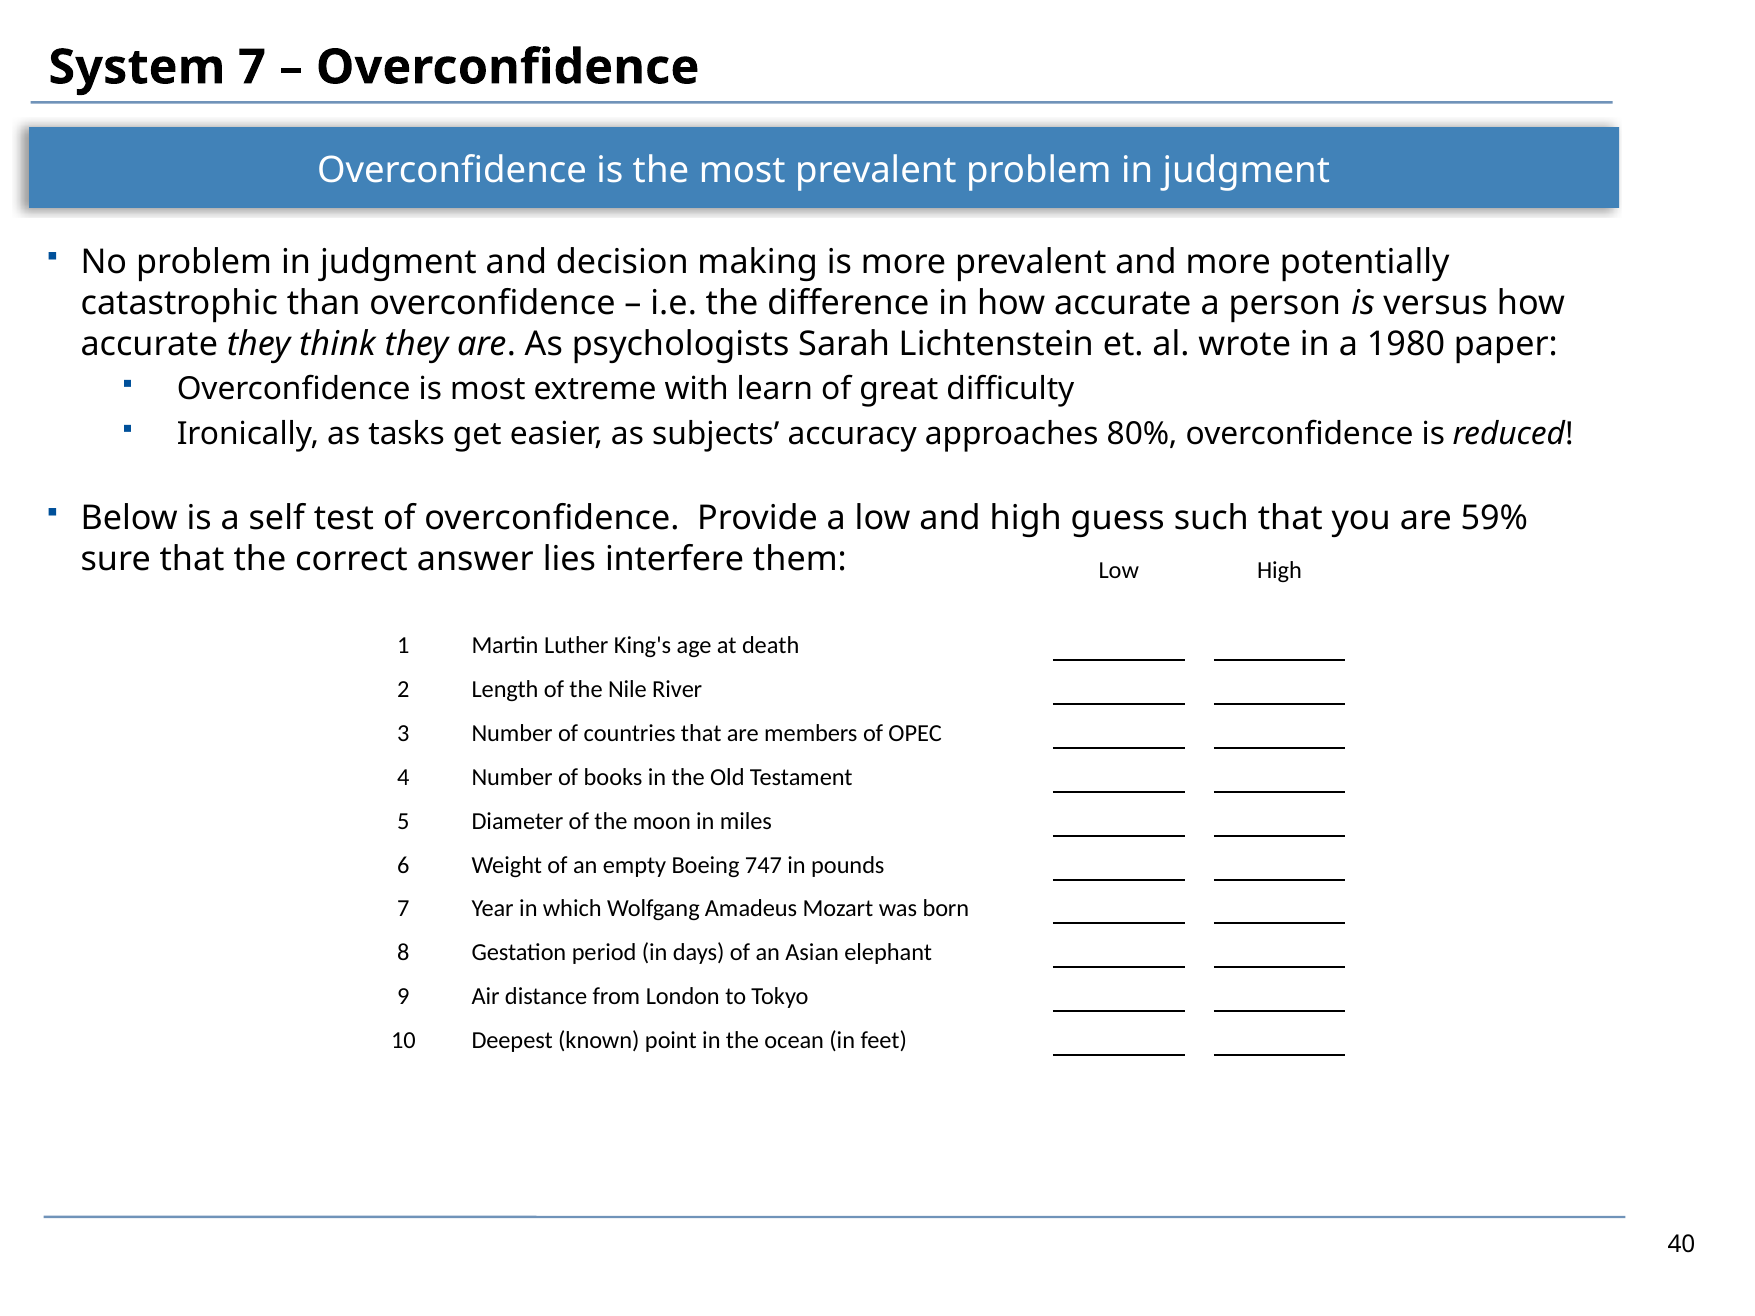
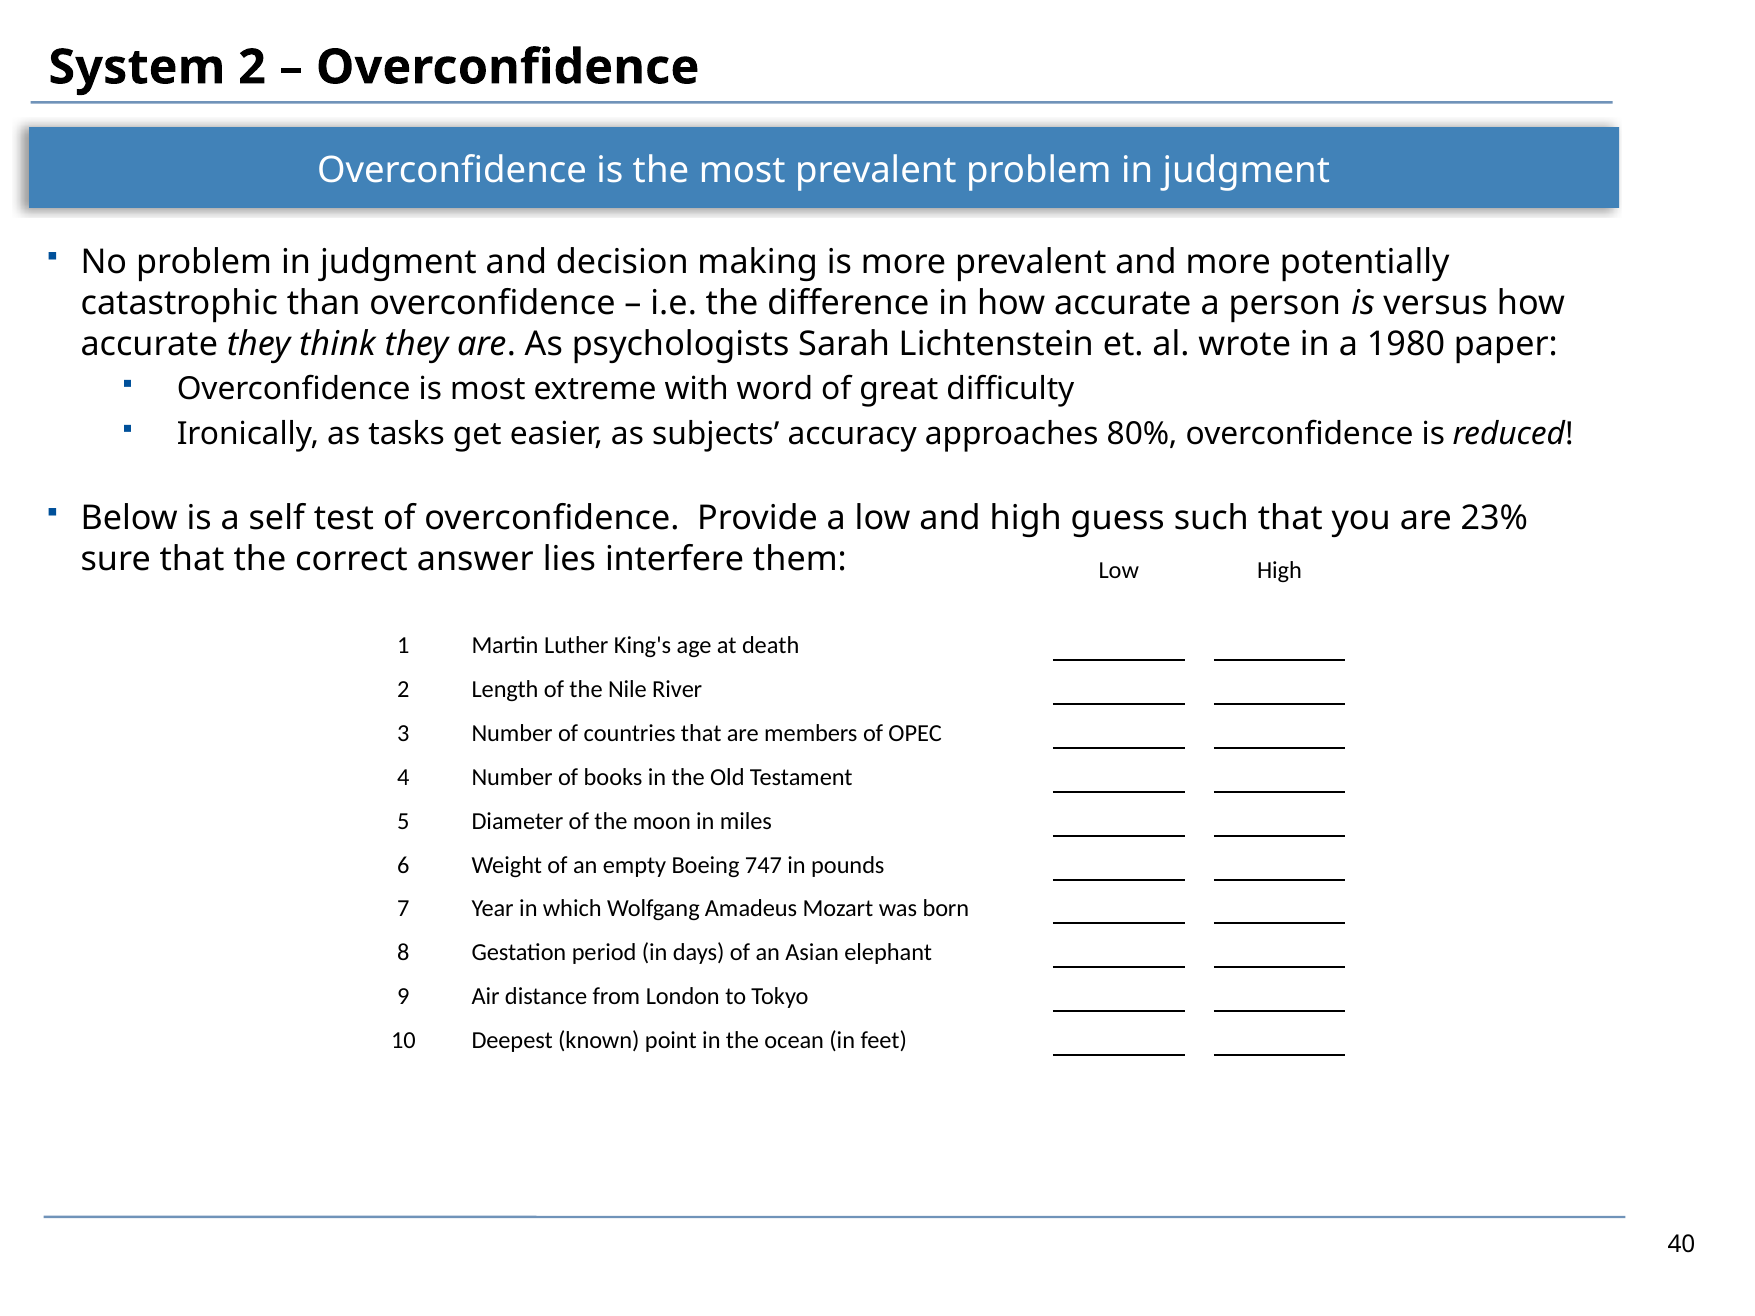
System 7: 7 -> 2 (252, 67)
learn: learn -> word (775, 390)
59%: 59% -> 23% (1494, 518)
